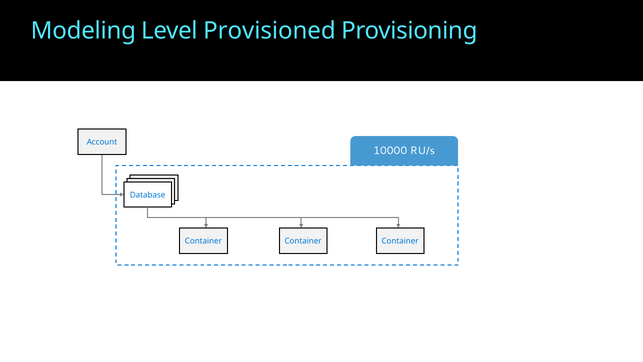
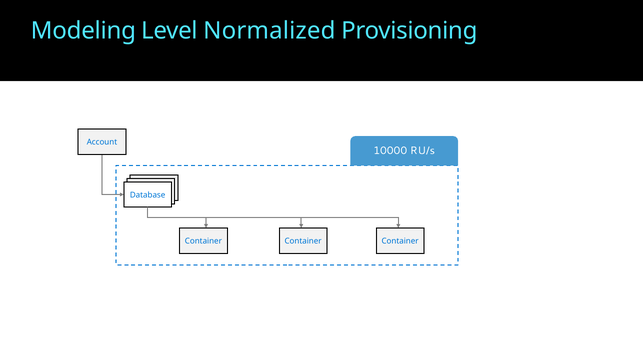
Provisioned: Provisioned -> Normalized (269, 31)
